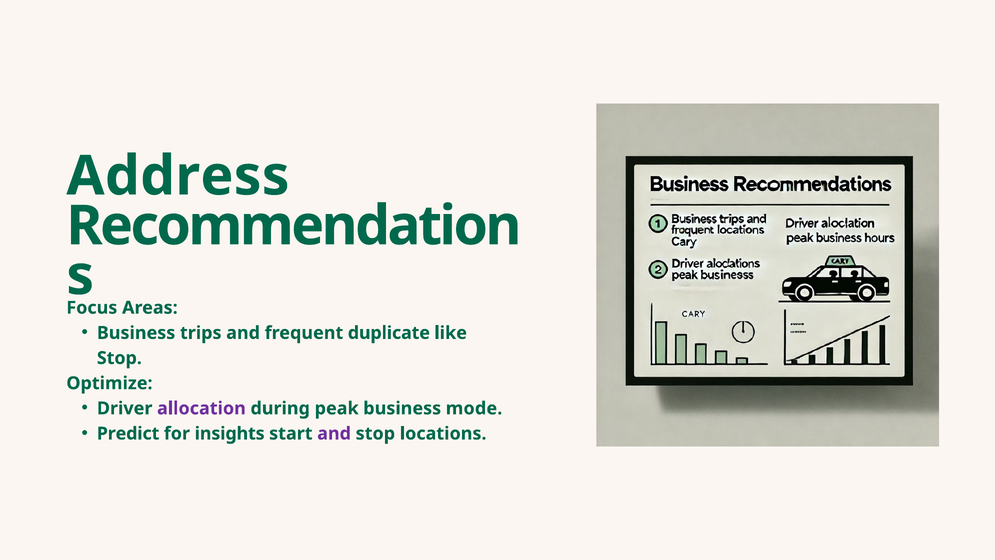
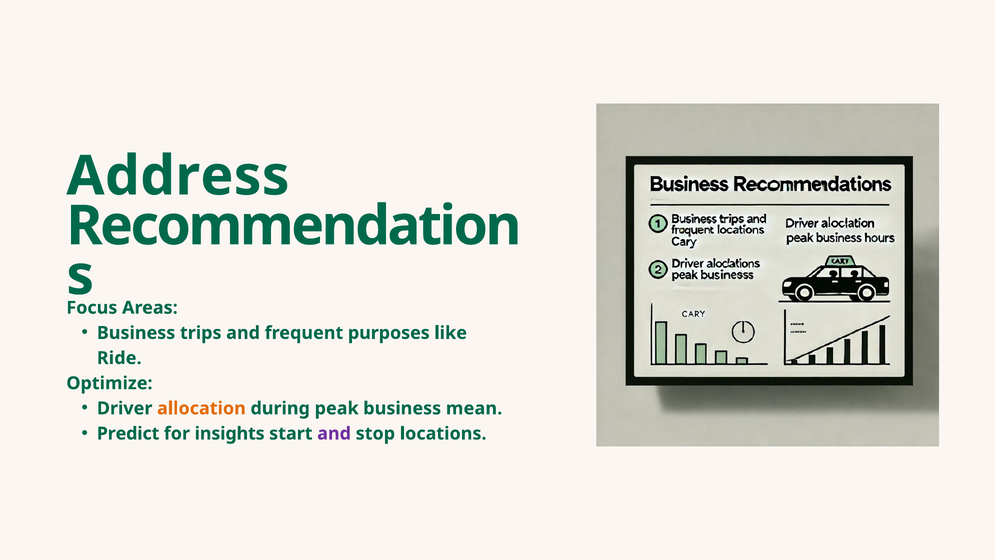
duplicate: duplicate -> purposes (389, 333)
Stop: Stop -> Ride (119, 358)
allocation colour: purple -> orange (201, 408)
mode: mode -> mean (474, 408)
